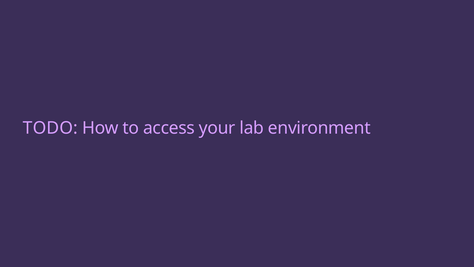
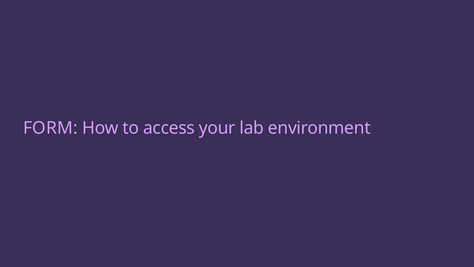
TODO: TODO -> FORM (50, 128)
